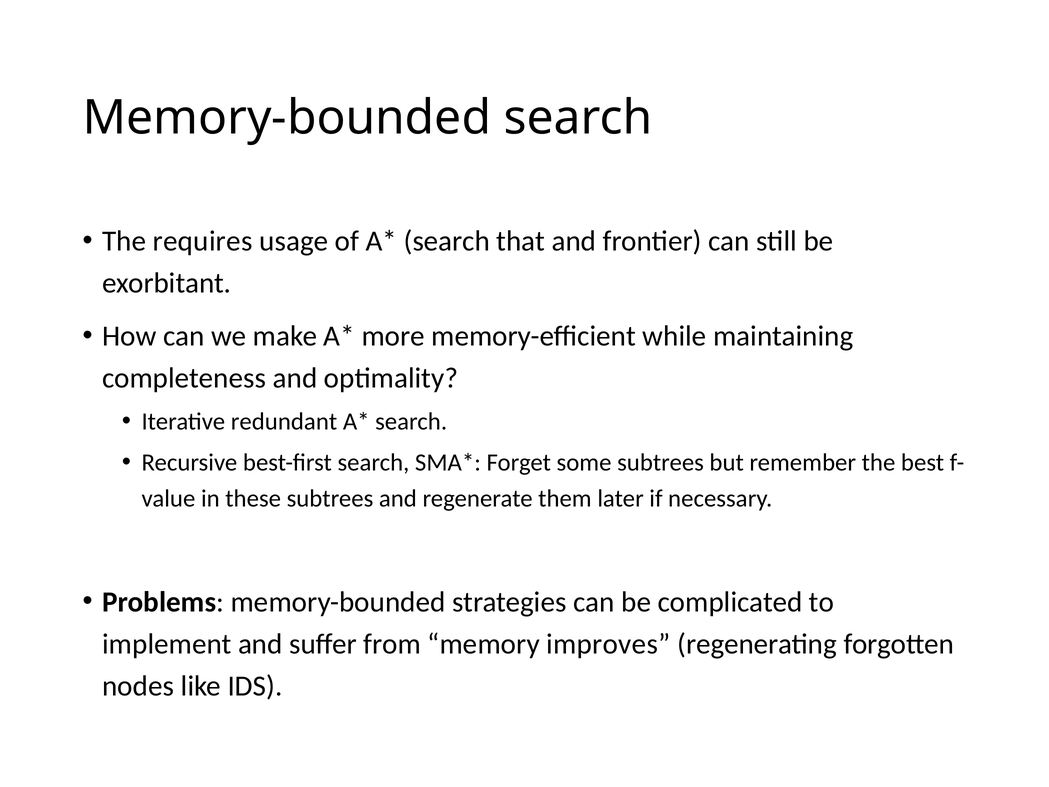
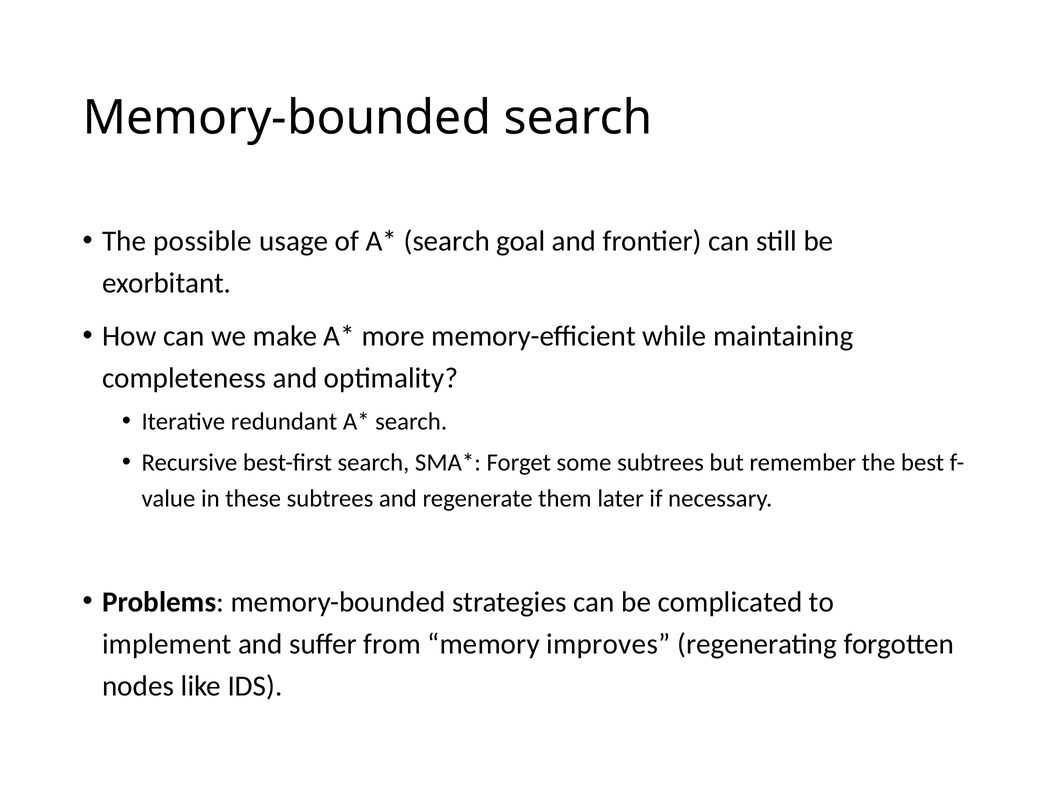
requires: requires -> possible (203, 241)
that: that -> goal (521, 241)
